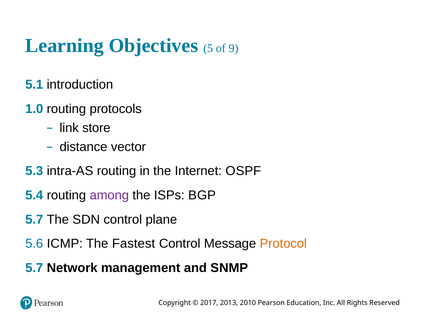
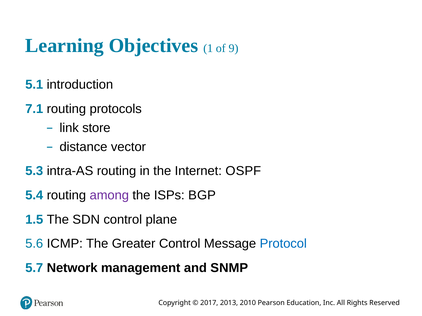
5: 5 -> 1 (208, 48)
1.0: 1.0 -> 7.1 (34, 109)
5.7: 5.7 -> 1.5 (34, 220)
Fastest: Fastest -> Greater (134, 244)
Protocol colour: orange -> blue (283, 244)
